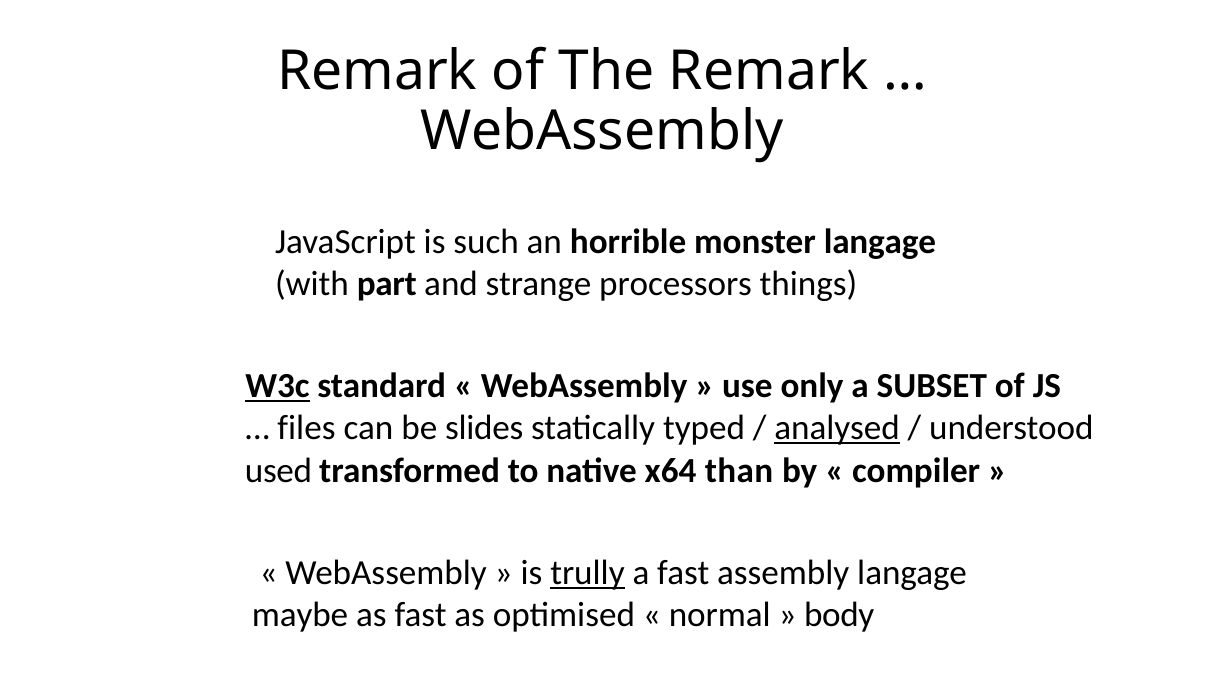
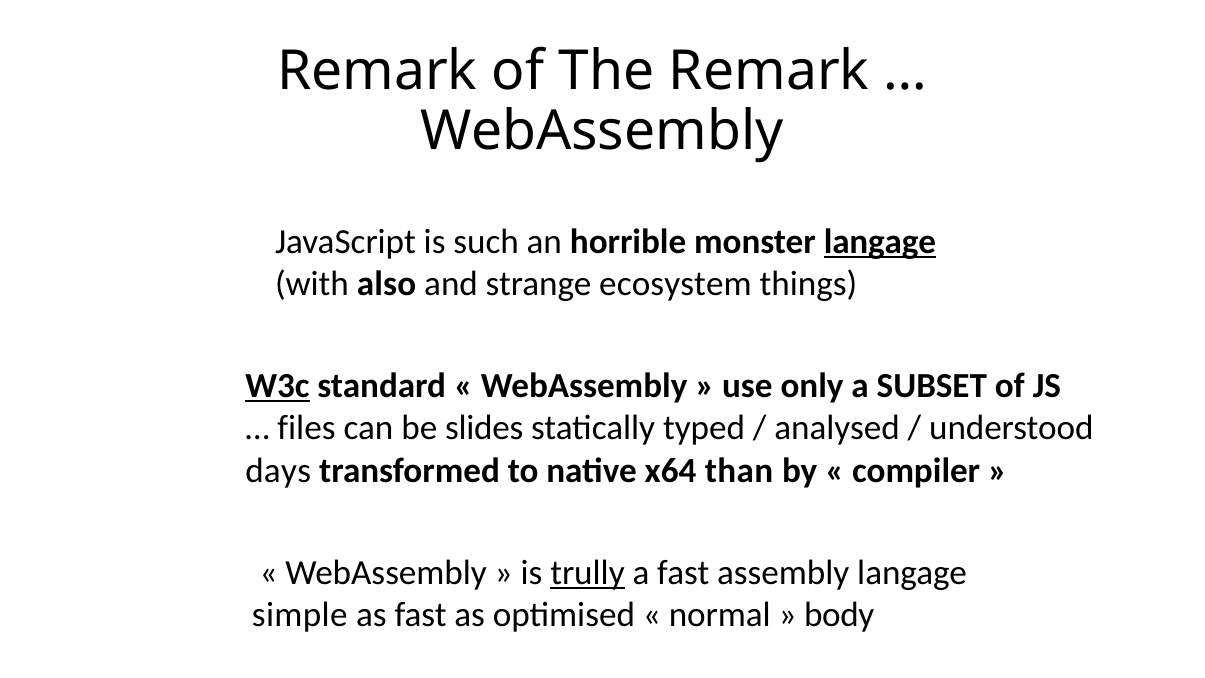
langage underline: none -> present (880, 242)
part: part -> also (387, 284)
processors: processors -> ecosystem (675, 284)
analysed underline: present -> none (837, 428)
used: used -> days (278, 470)
maybe: maybe -> simple (300, 615)
